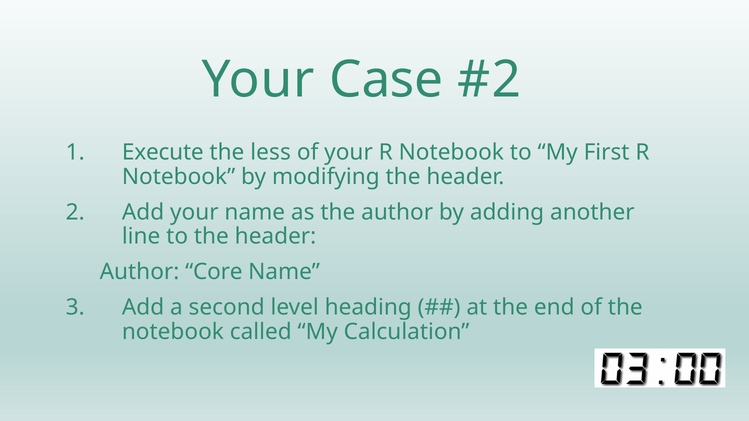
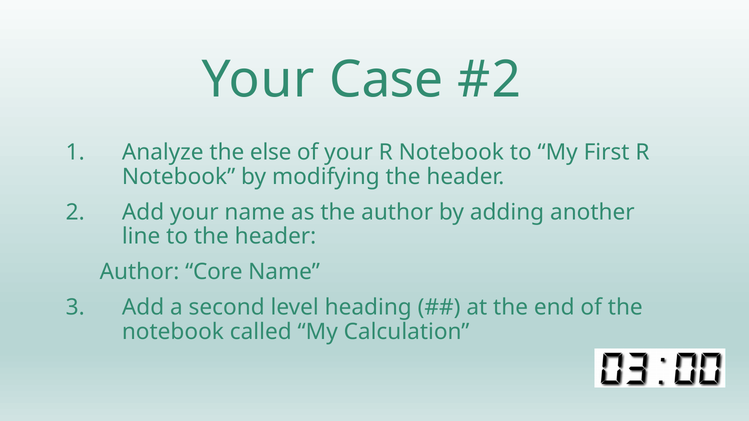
Execute: Execute -> Analyze (163, 152)
less: less -> else (271, 152)
